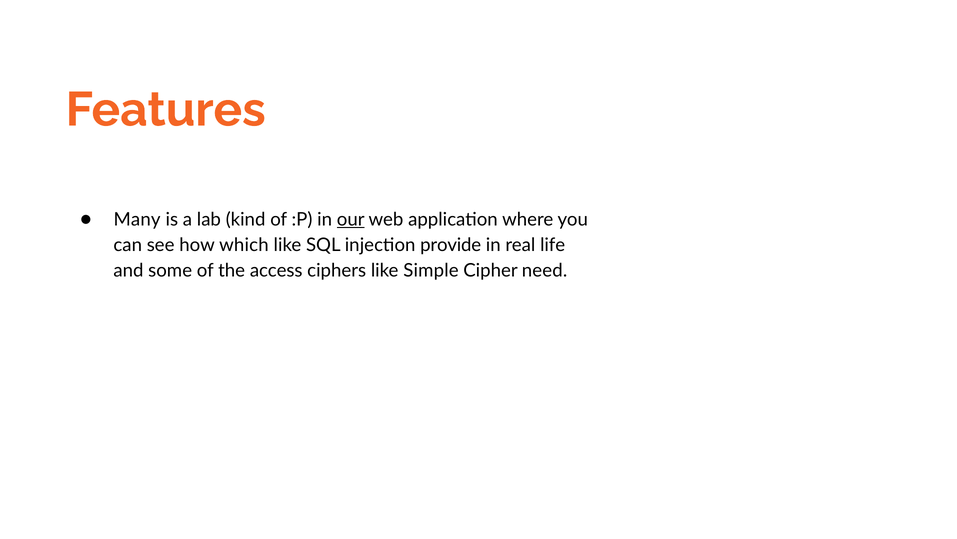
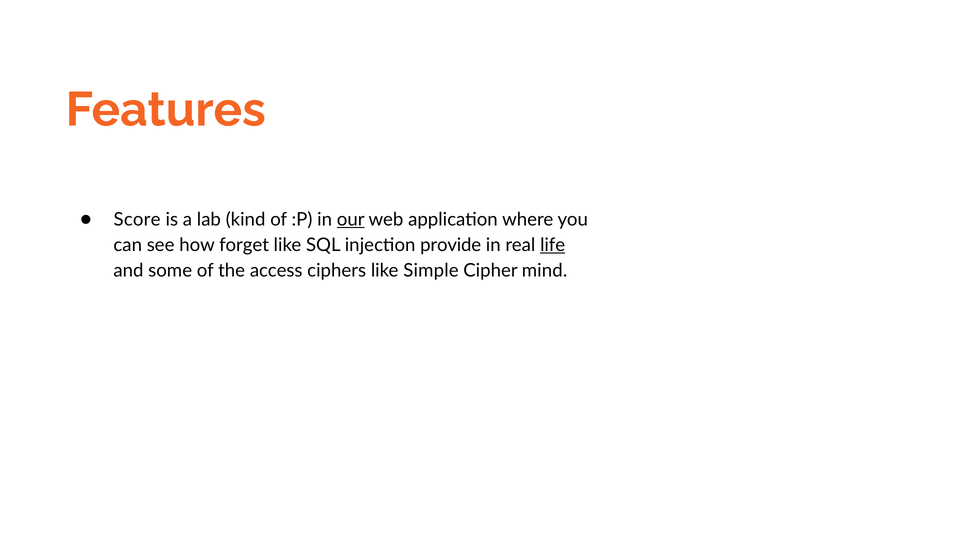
Many: Many -> Score (137, 219)
which: which -> forget (244, 245)
life underline: none -> present (553, 245)
need: need -> mind (545, 270)
